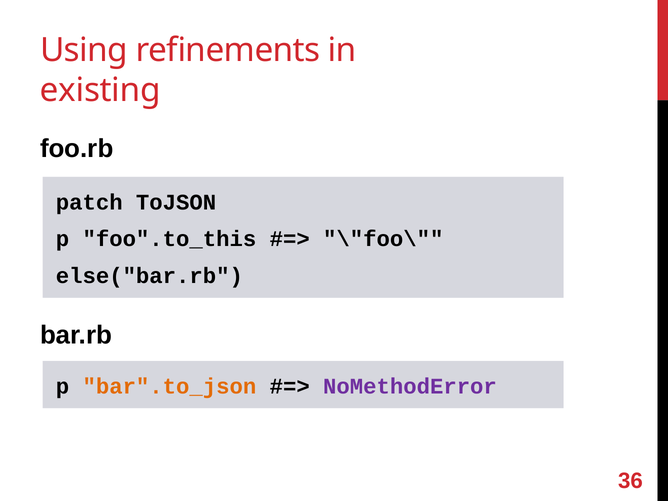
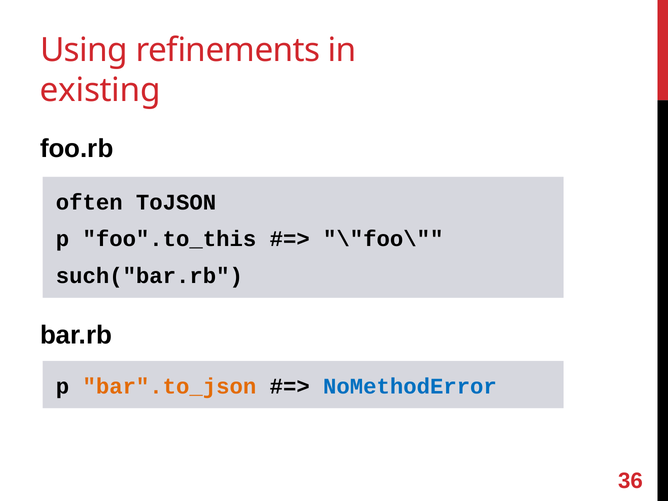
patch: patch -> often (89, 202)
else("bar.rb: else("bar.rb -> such("bar.rb (149, 276)
NoMethodError colour: purple -> blue (410, 386)
